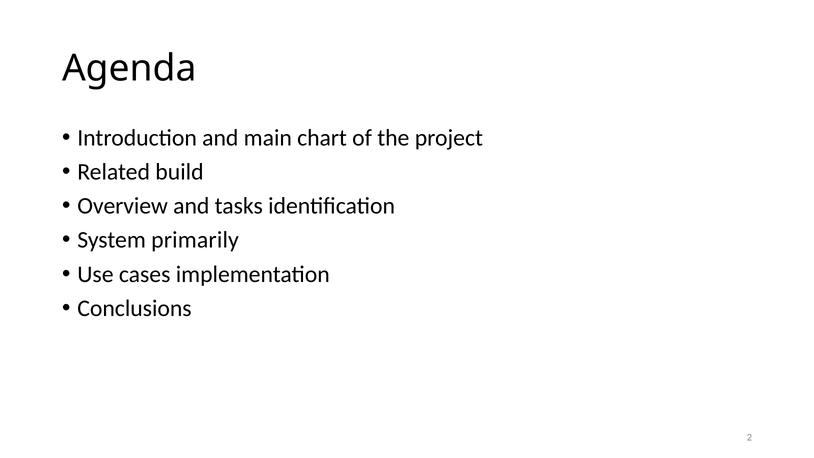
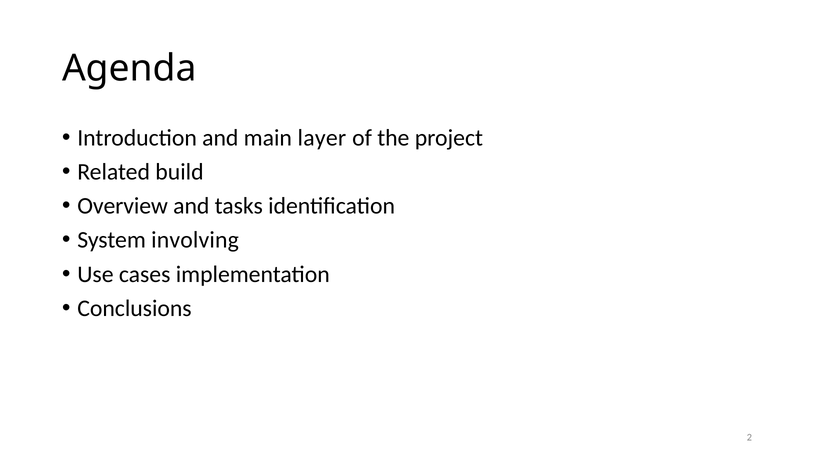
chart: chart -> layer (322, 138)
primarily: primarily -> involving (195, 240)
